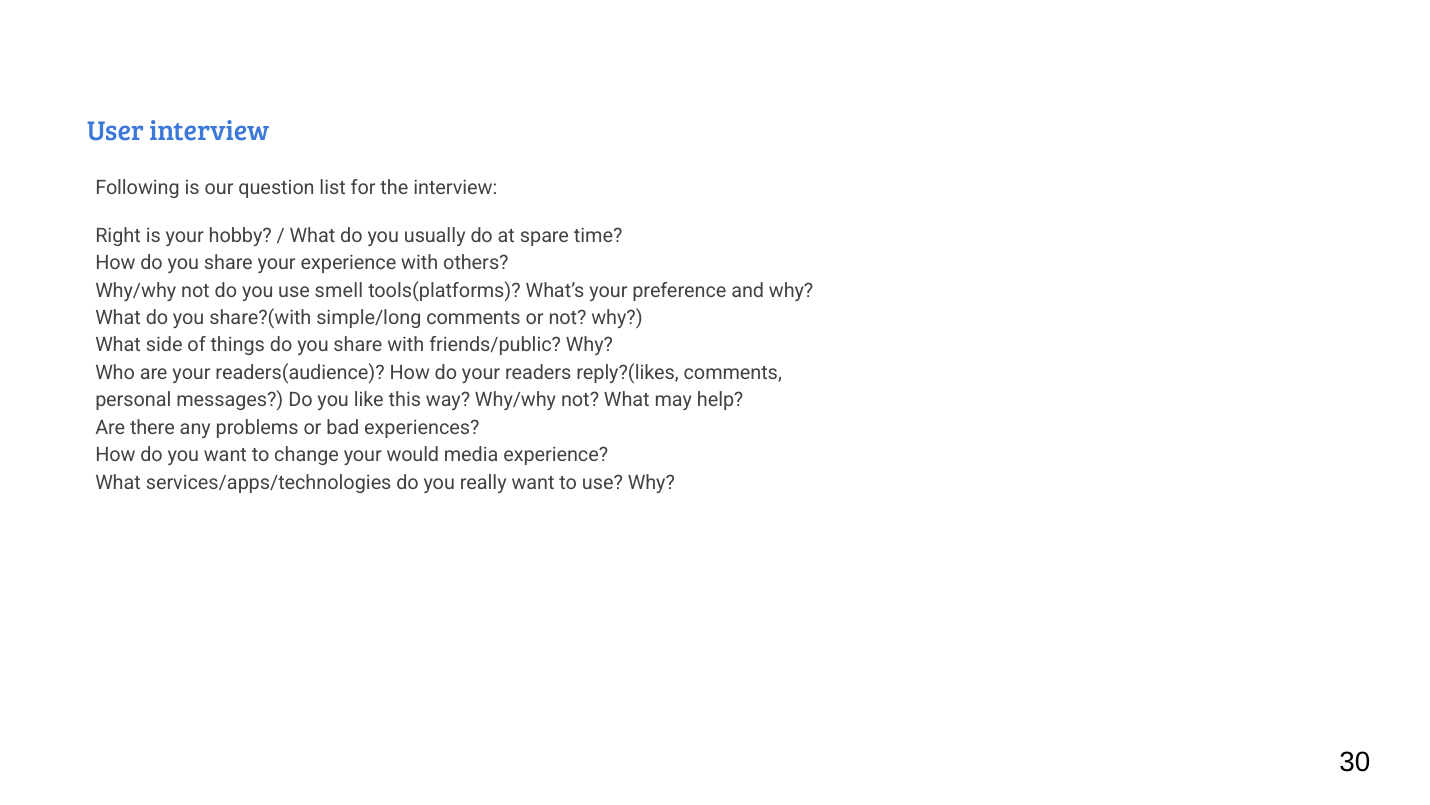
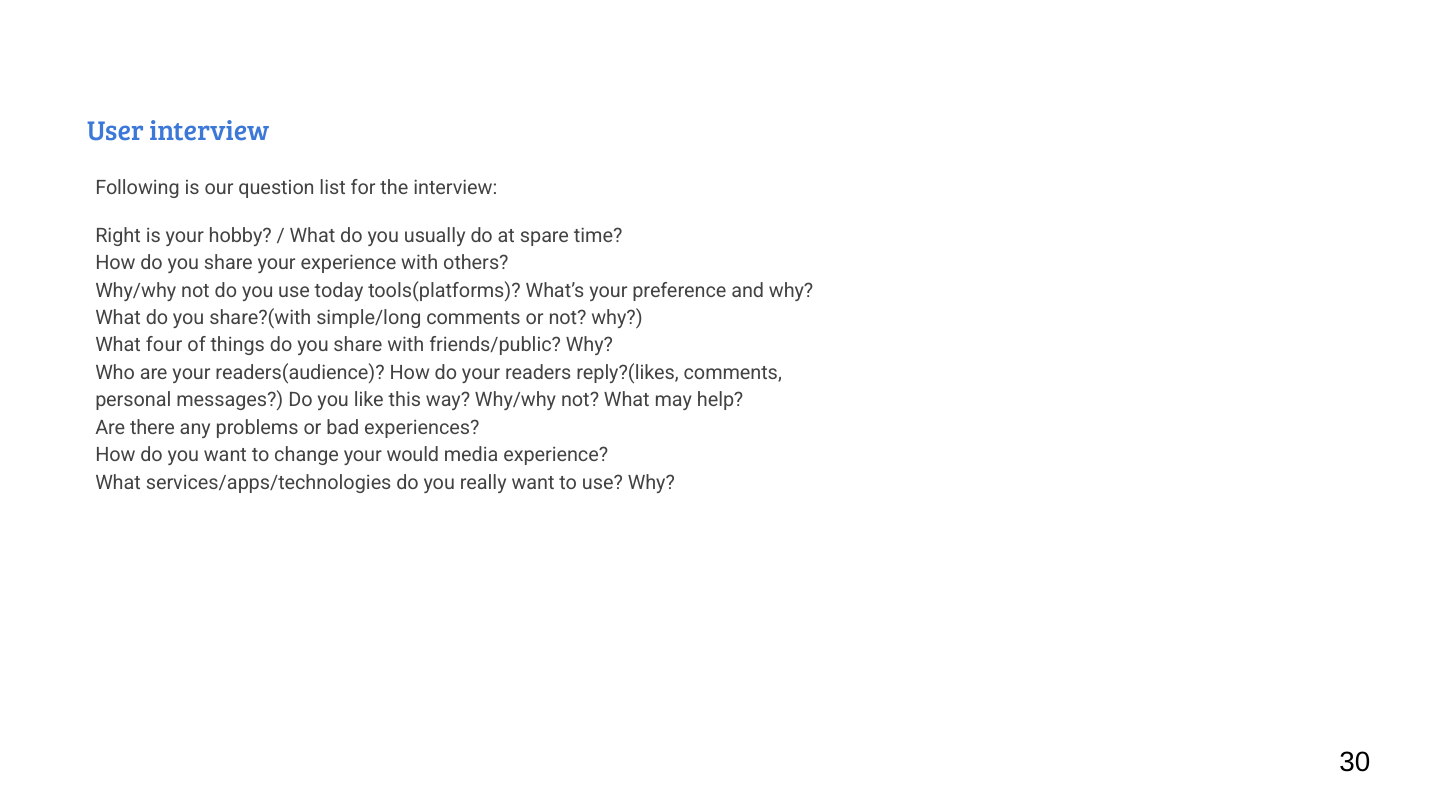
smell: smell -> today (339, 290)
side: side -> four (164, 345)
